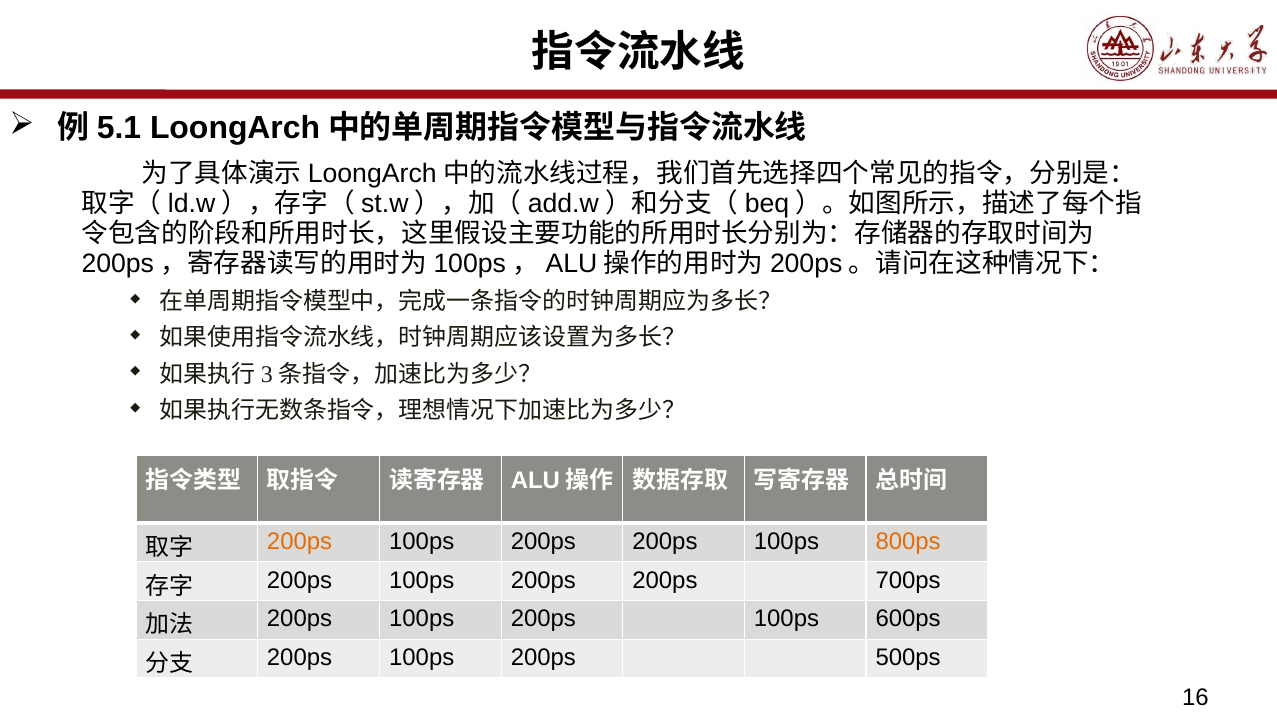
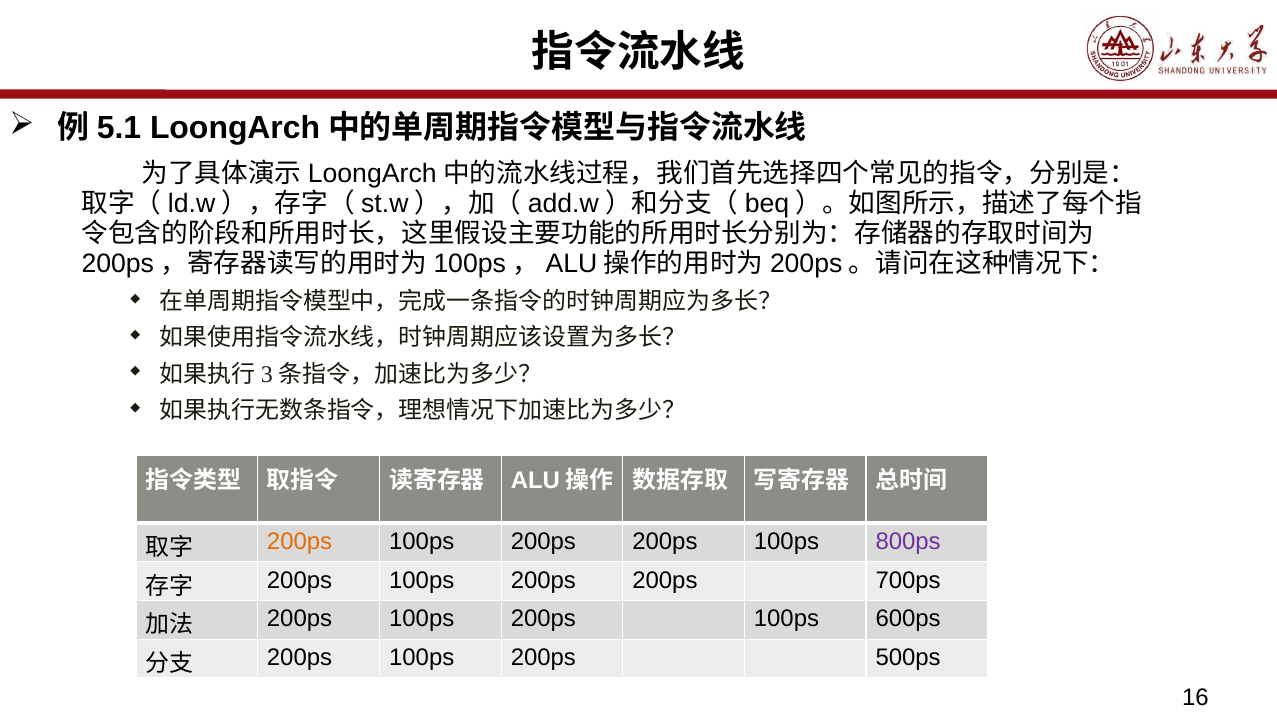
800ps colour: orange -> purple (908, 542)
